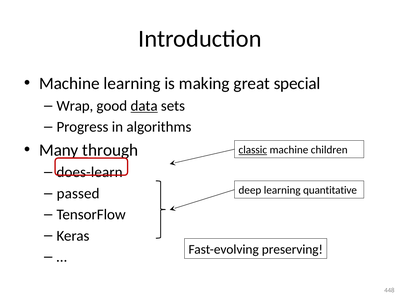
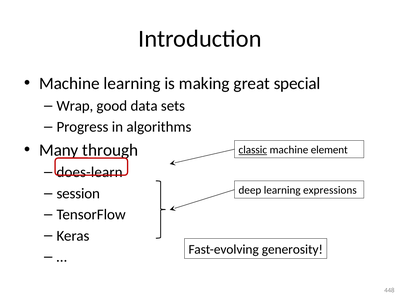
data underline: present -> none (144, 106)
children: children -> element (329, 150)
passed: passed -> session (78, 193)
quantitative: quantitative -> expressions (330, 190)
preserving: preserving -> generosity (292, 249)
